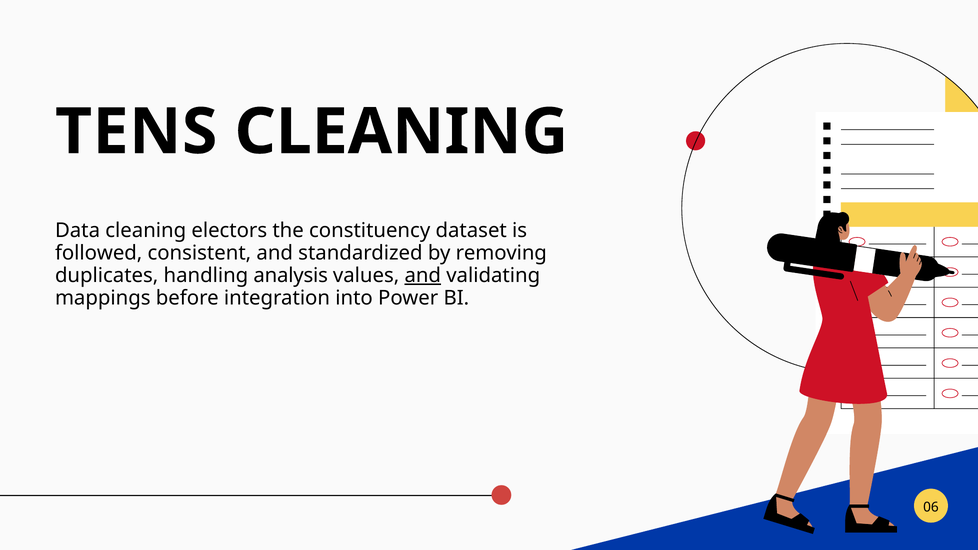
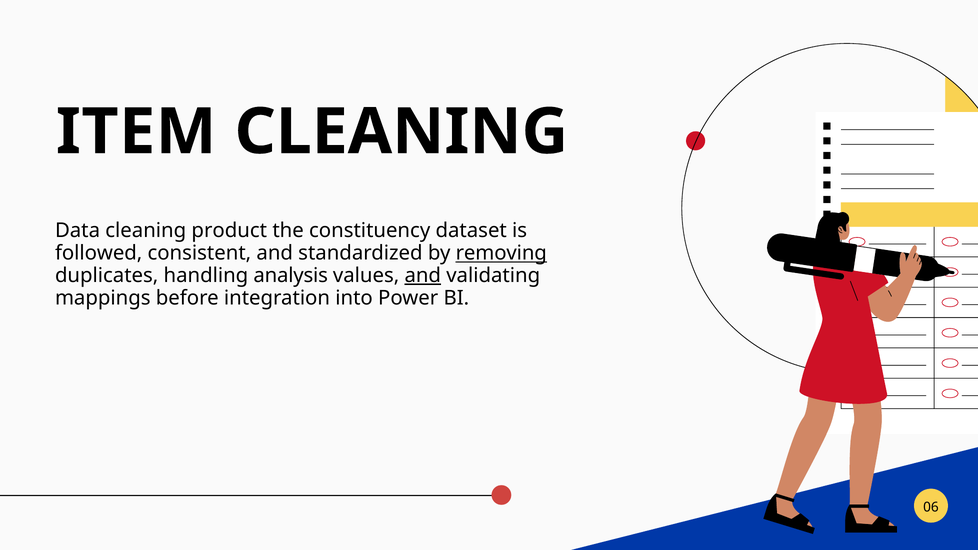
TENS: TENS -> ITEM (136, 132)
electors: electors -> product (229, 231)
removing underline: none -> present (501, 253)
